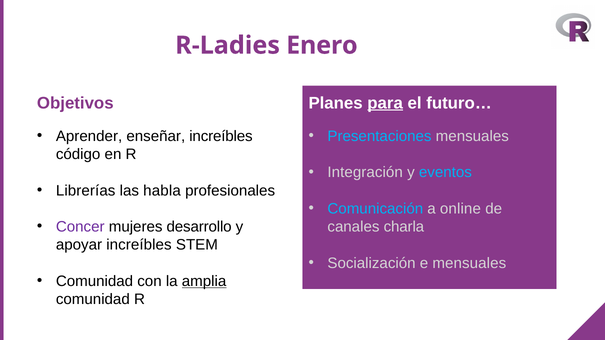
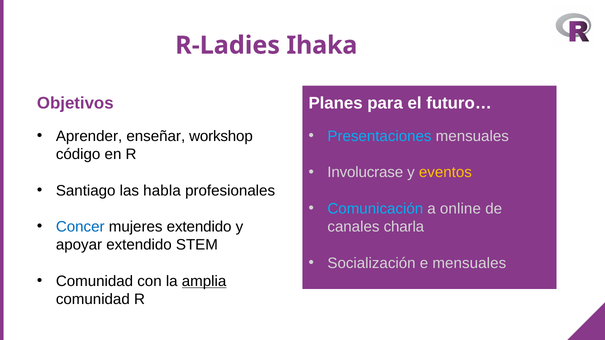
Enero: Enero -> Ihaka (322, 45)
para underline: present -> none (385, 103)
enseñar increíbles: increíbles -> workshop (221, 136)
Integración: Integración -> Involucrase (365, 173)
eventos colour: light blue -> yellow (445, 173)
Librerías: Librerías -> Santiago (86, 191)
Concer colour: purple -> blue (80, 227)
mujeres desarrollo: desarrollo -> extendido (199, 227)
apoyar increíbles: increíbles -> extendido (139, 245)
